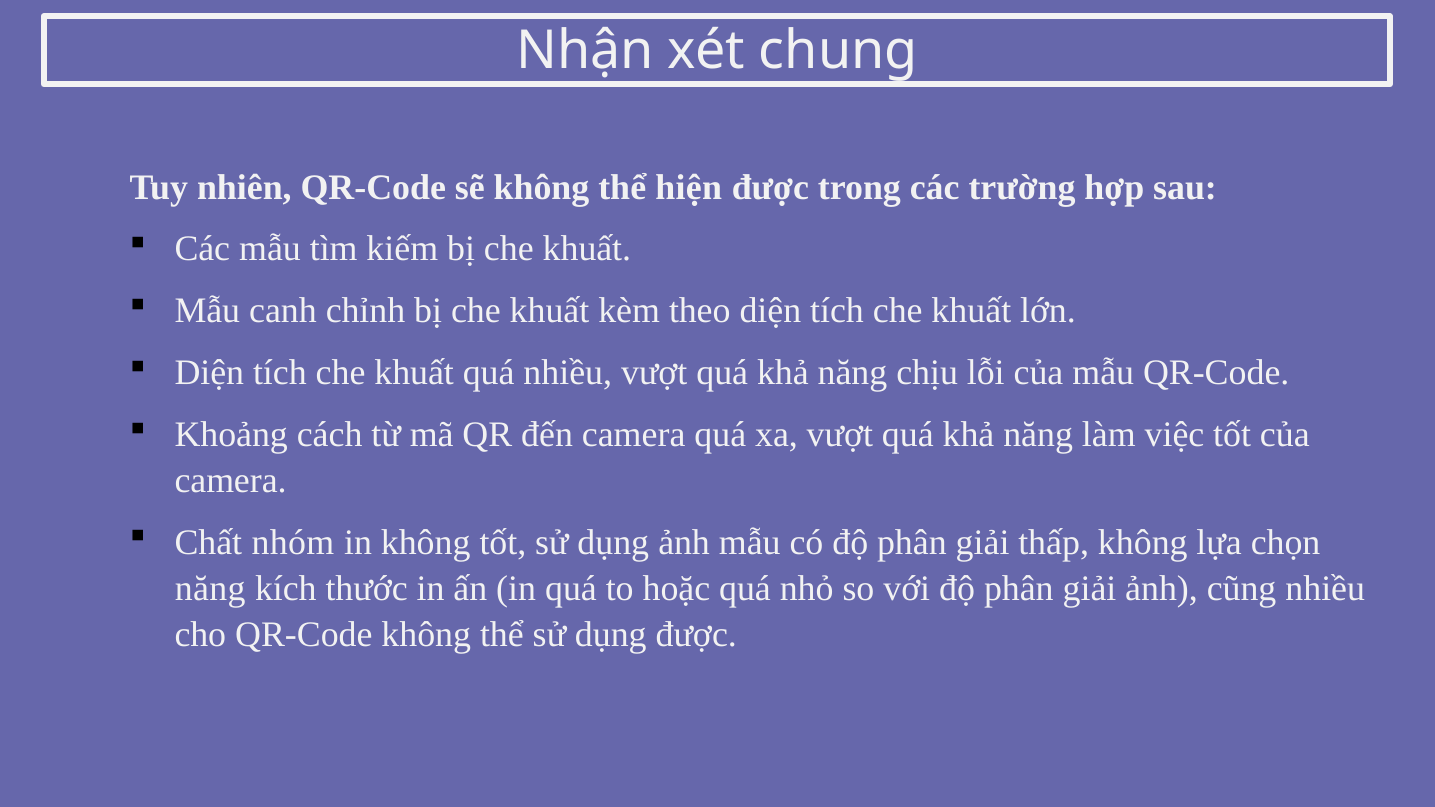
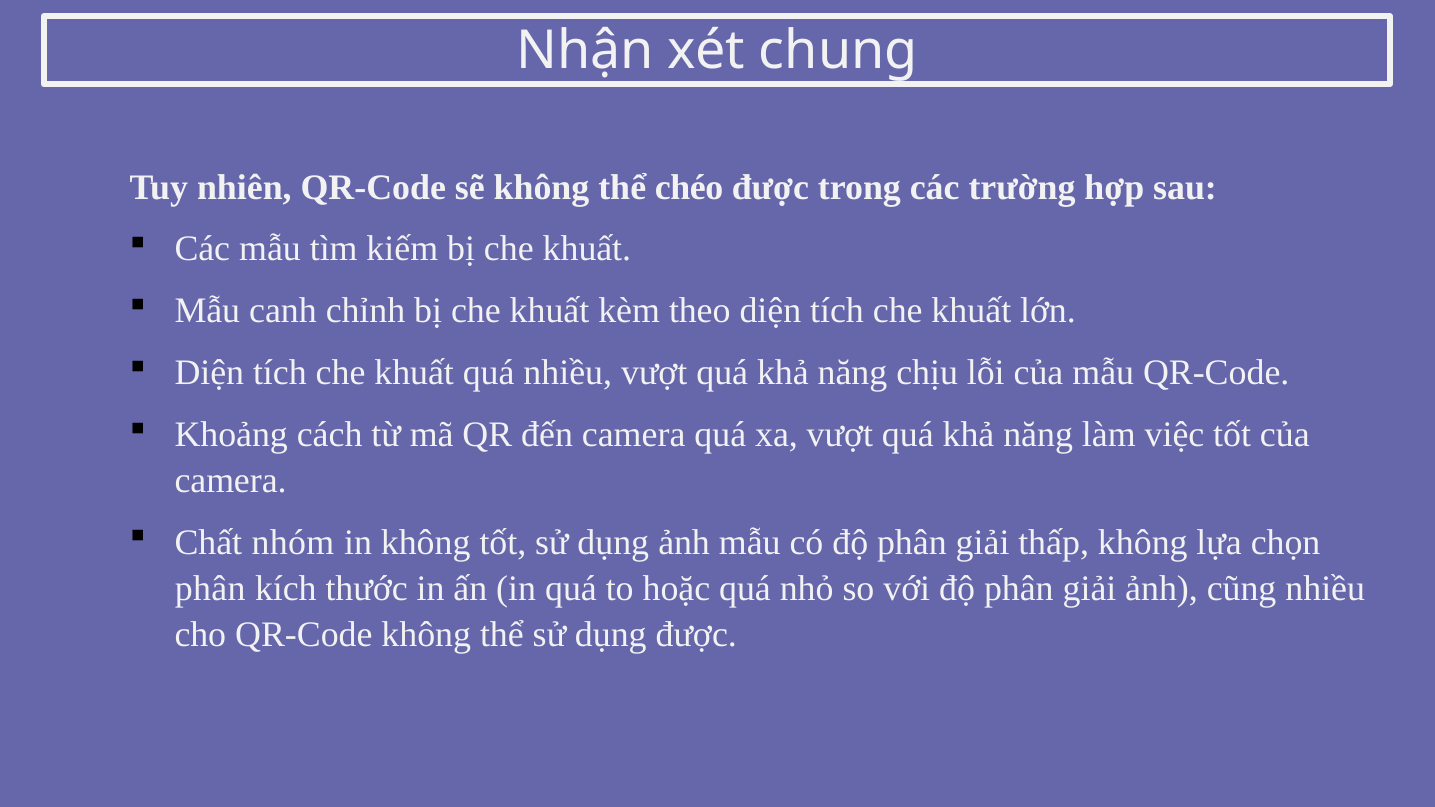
hiện: hiện -> chéo (689, 187)
năng: năng -> phân (210, 589)
